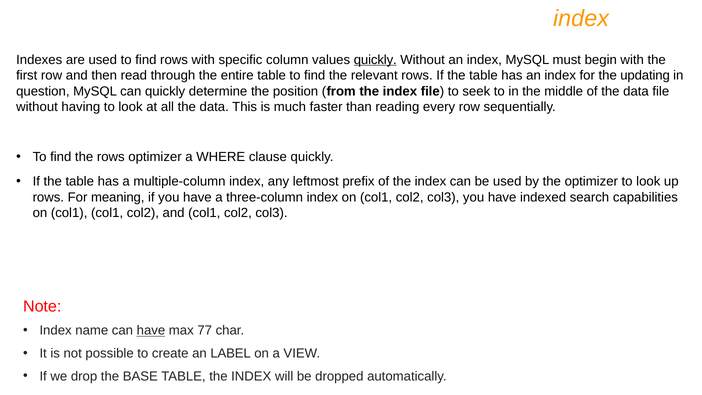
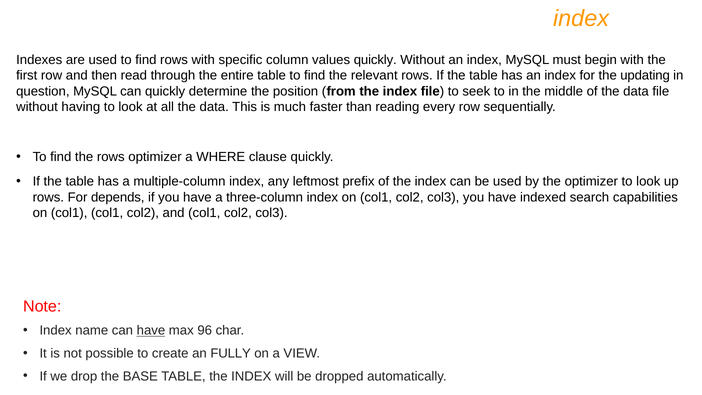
quickly underline: present -> none (375, 60)
meaning: meaning -> depends (118, 197)
77: 77 -> 96 (205, 331)
LABEL: LABEL -> FULLY (231, 353)
